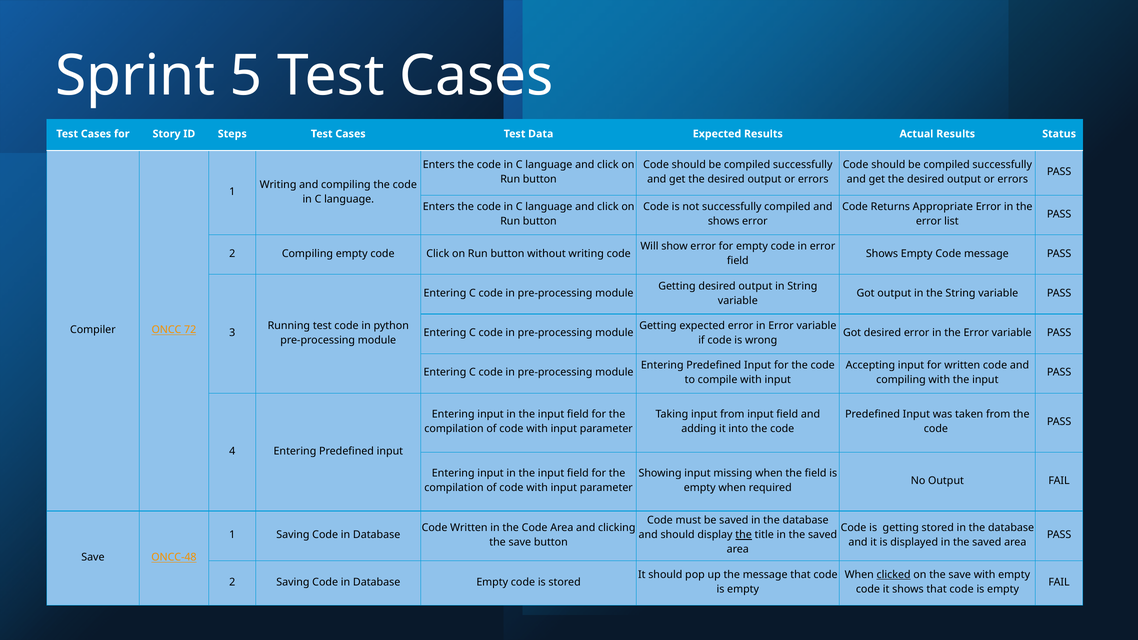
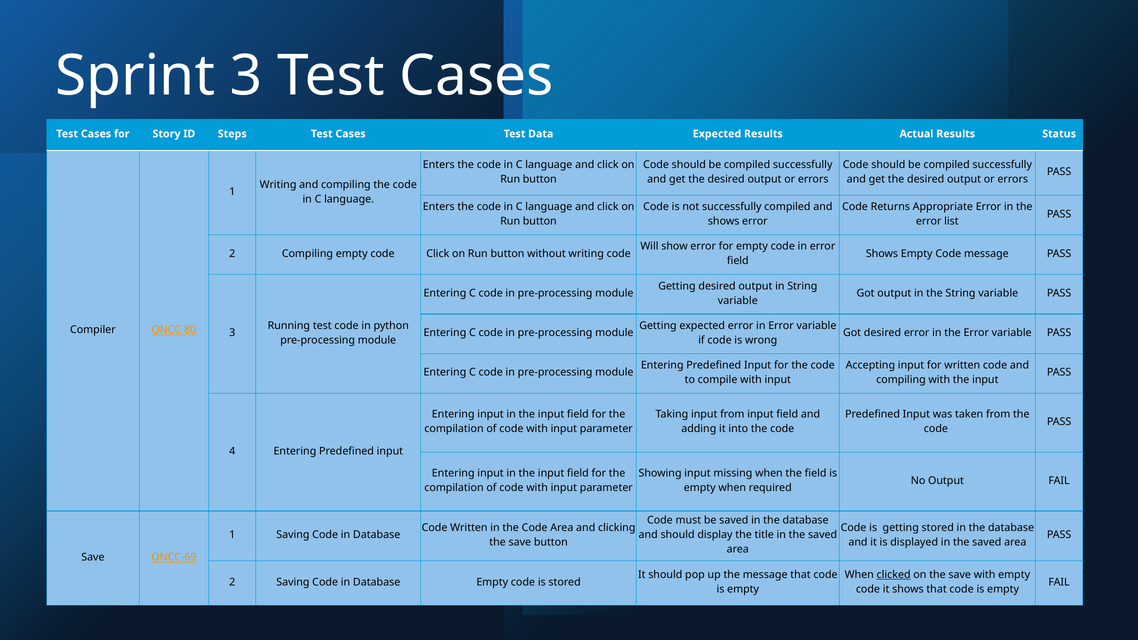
Sprint 5: 5 -> 3 (246, 76)
72: 72 -> 80 (190, 330)
the underline: present -> none (744, 535)
ONCC-48: ONCC-48 -> ONCC-69 (174, 557)
